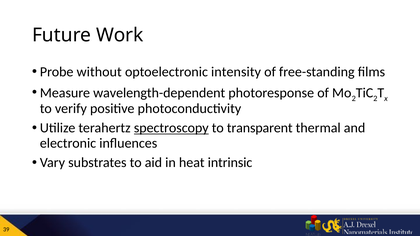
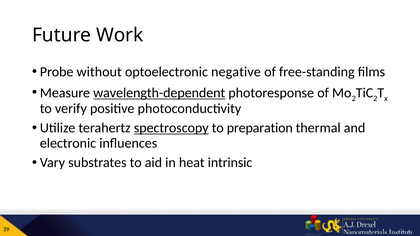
intensity: intensity -> negative (236, 72)
wavelength-dependent underline: none -> present (159, 93)
transparent: transparent -> preparation (260, 128)
